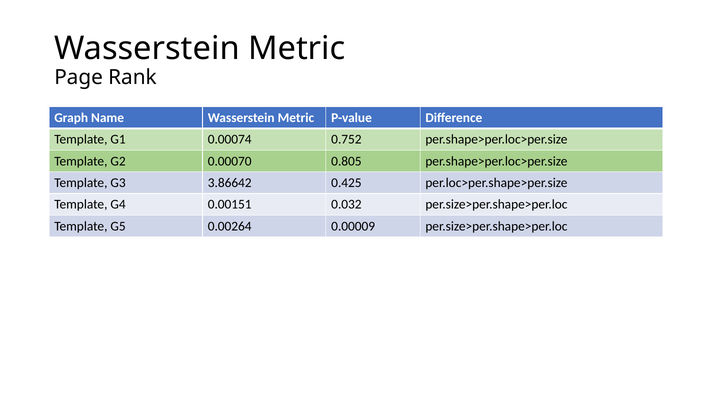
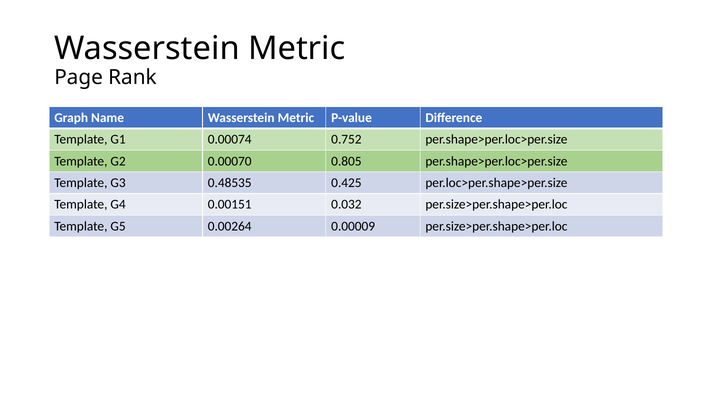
3.86642: 3.86642 -> 0.48535 (230, 183)
